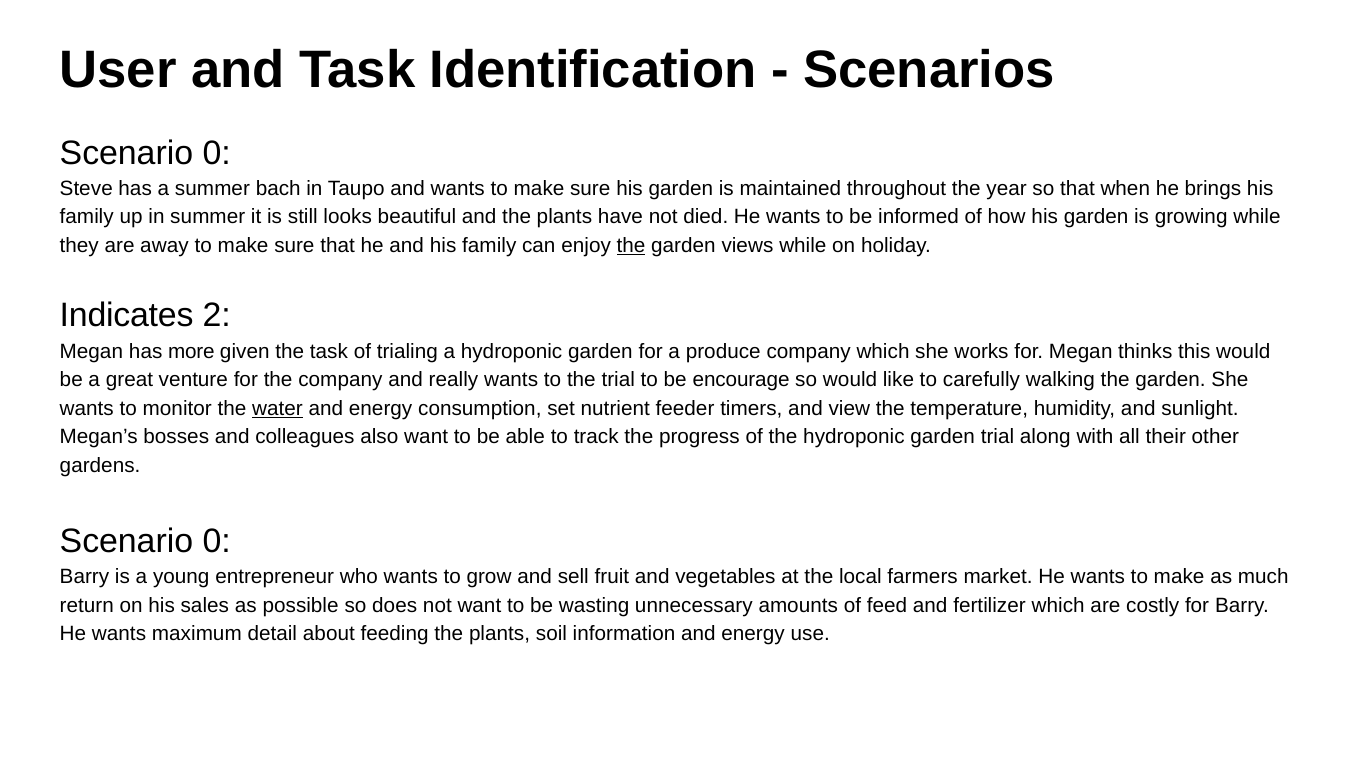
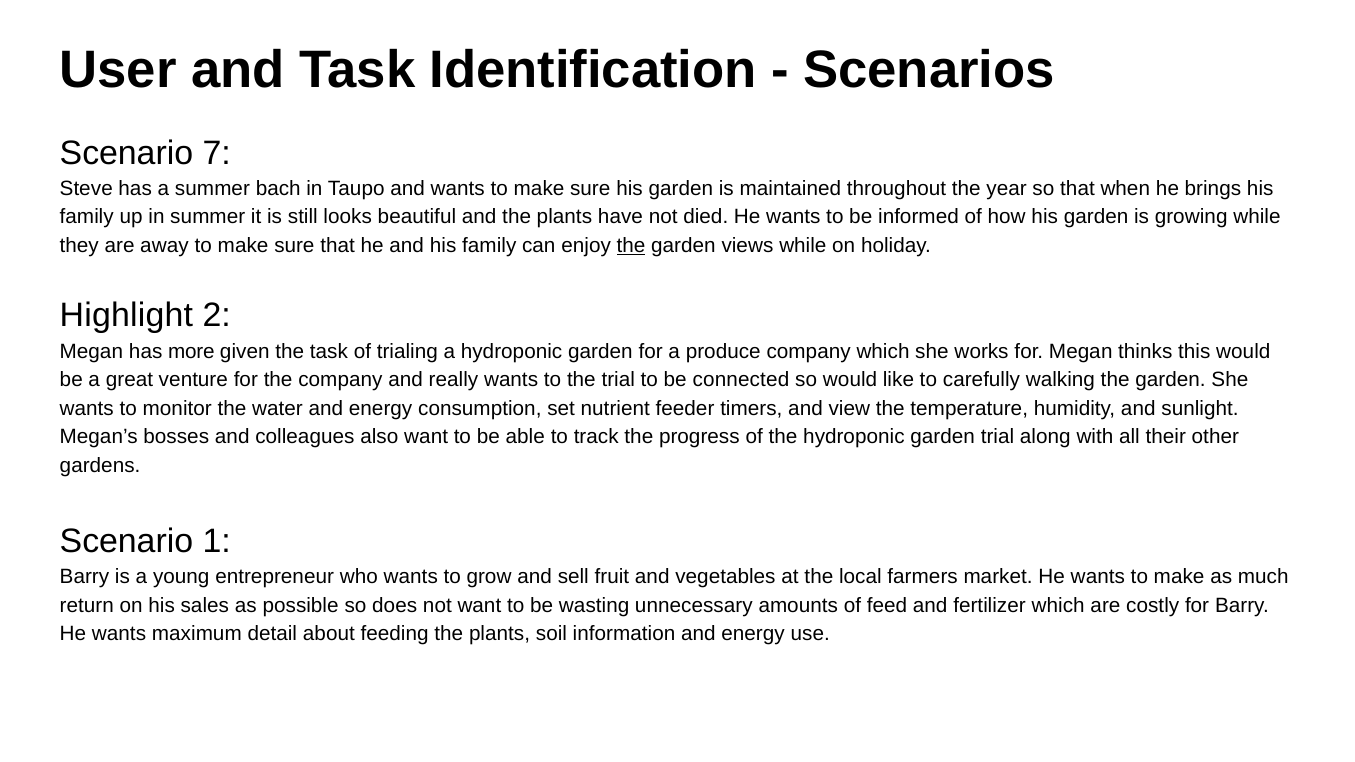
0: 0 -> 7 (217, 153)
Indicates: Indicates -> Highlight (126, 316)
encourage: encourage -> connected (741, 380)
water underline: present -> none (277, 408)
0: 0 -> 1 (217, 542)
